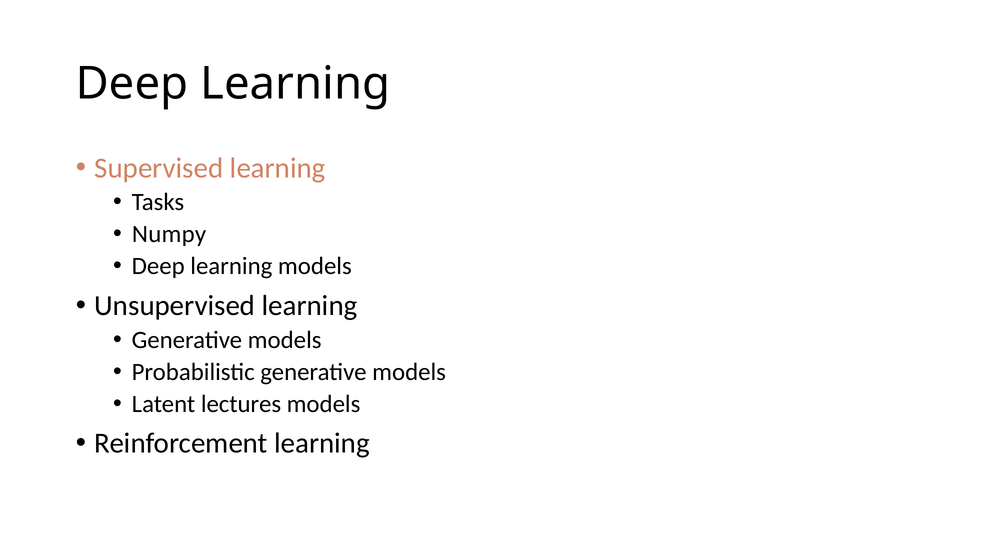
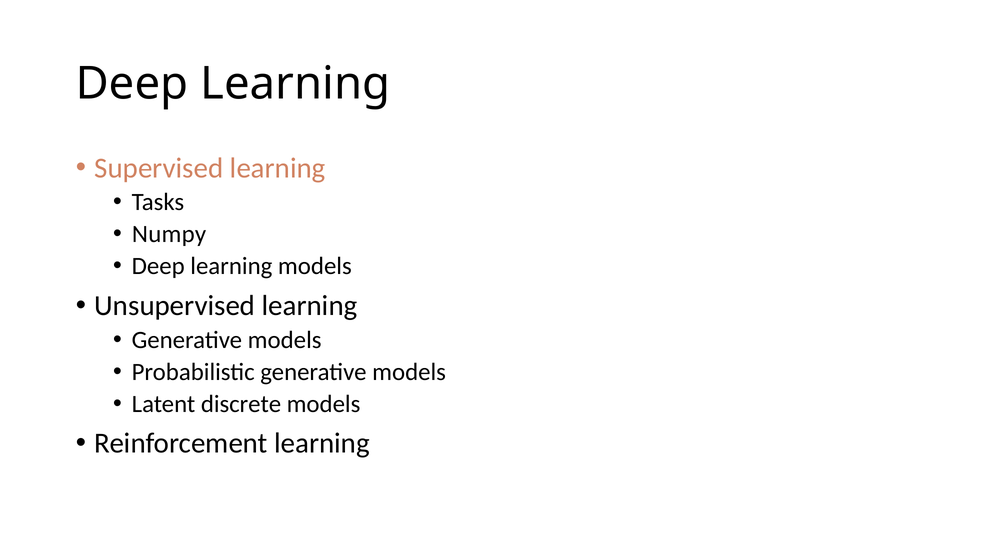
lectures: lectures -> discrete (241, 404)
